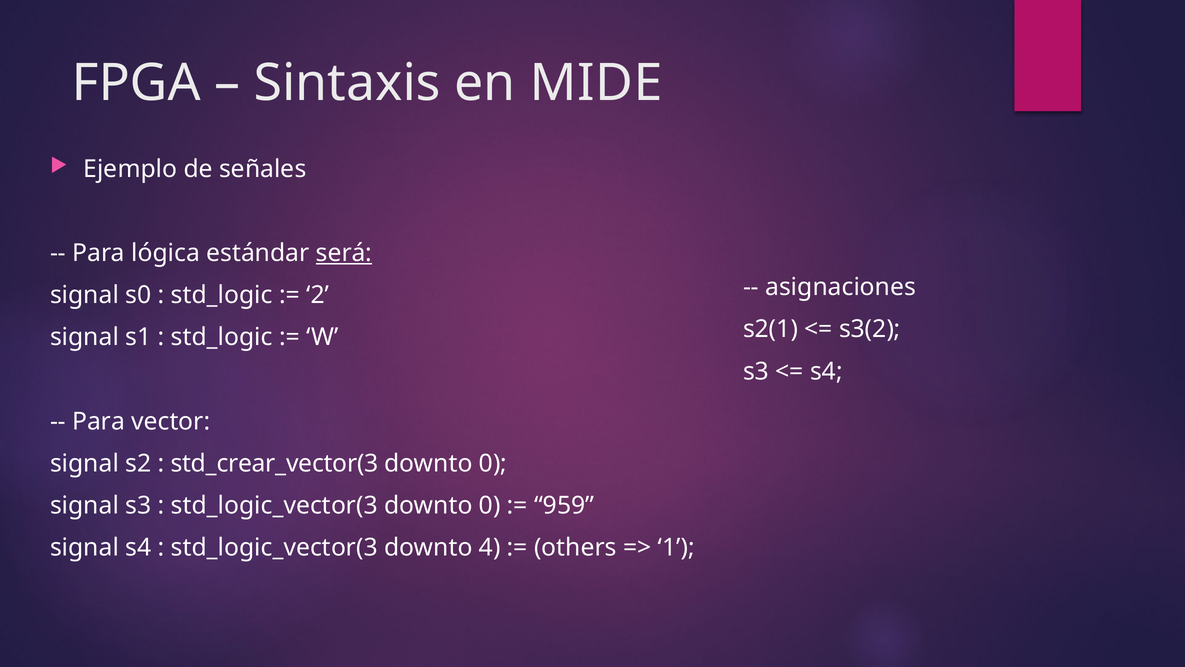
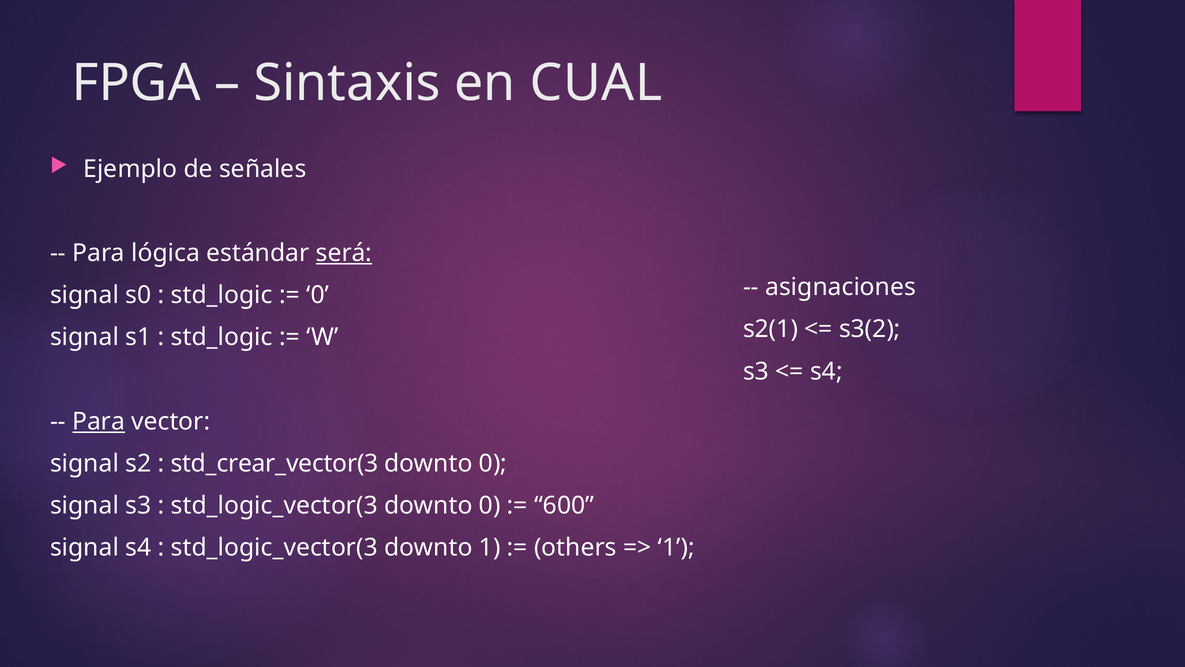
MIDE: MIDE -> CUAL (596, 83)
2: 2 -> 0 (318, 295)
Para underline: none -> present (99, 421)
959: 959 -> 600 (564, 505)
downto 4: 4 -> 1 (490, 547)
